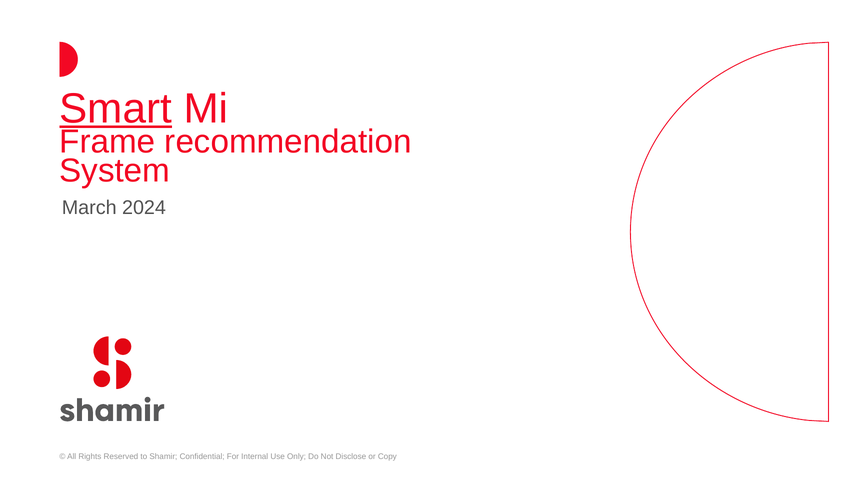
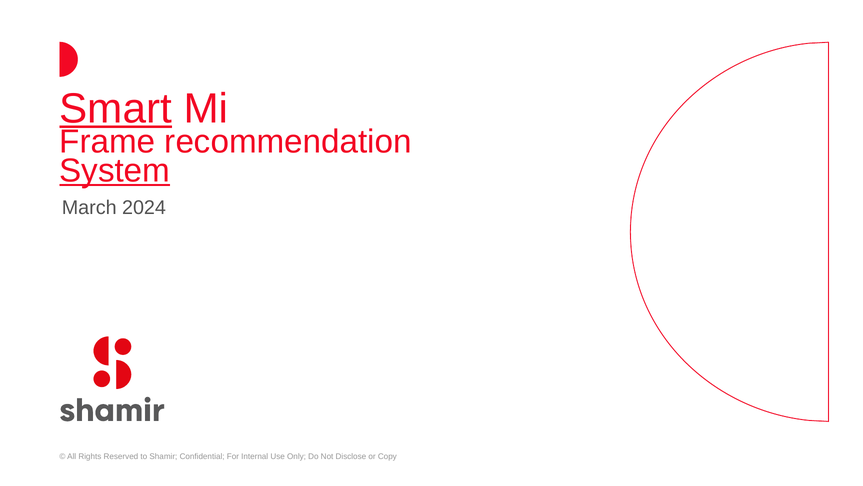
System underline: none -> present (115, 170)
